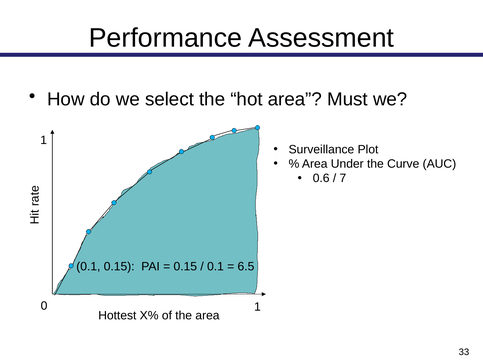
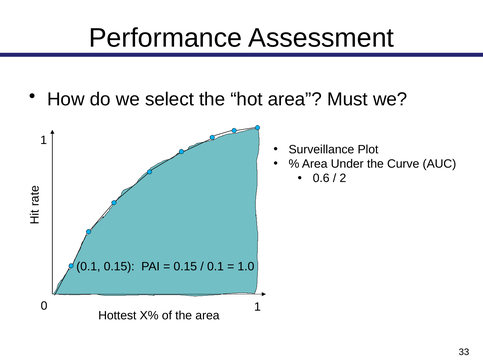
7: 7 -> 2 (343, 178)
6.5: 6.5 -> 1.0 (246, 267)
